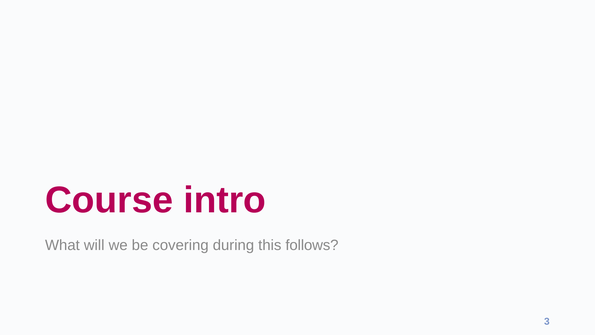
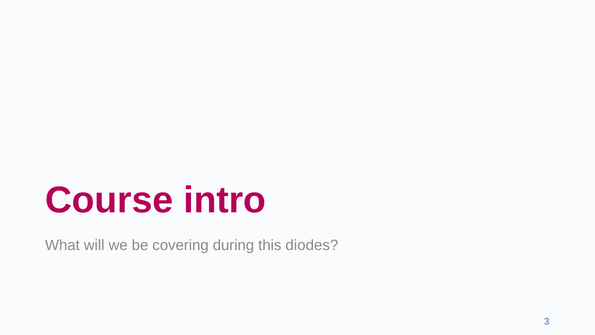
follows: follows -> diodes (312, 245)
